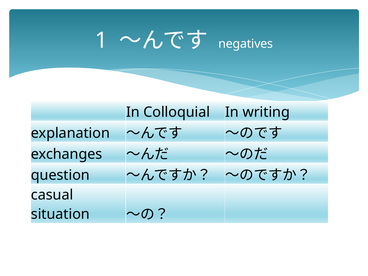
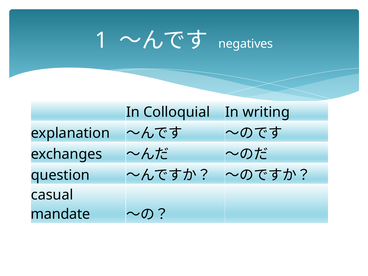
situation: situation -> mandate (60, 214)
